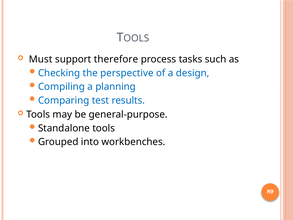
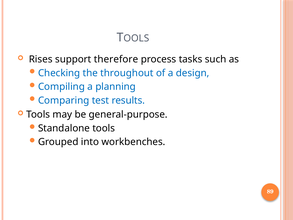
Must: Must -> Rises (41, 59)
perspective: perspective -> throughout (127, 73)
